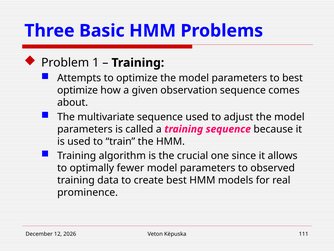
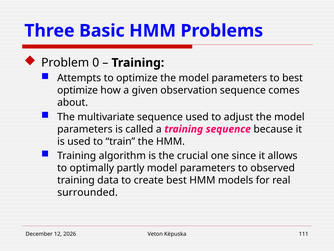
1: 1 -> 0 (96, 63)
fewer: fewer -> partly (131, 168)
prominence: prominence -> surrounded (88, 192)
